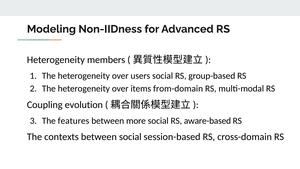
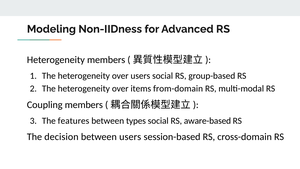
Coupling evolution: evolution -> members (84, 105)
more: more -> types (136, 121)
contexts: contexts -> decision (61, 137)
between social: social -> users (130, 137)
